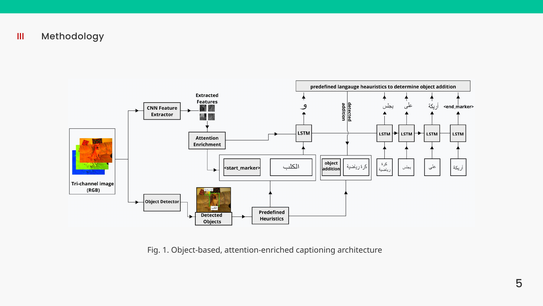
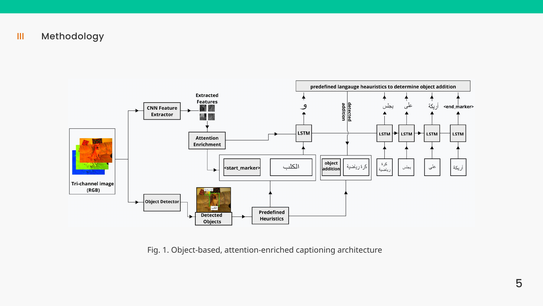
III colour: red -> orange (21, 37)
